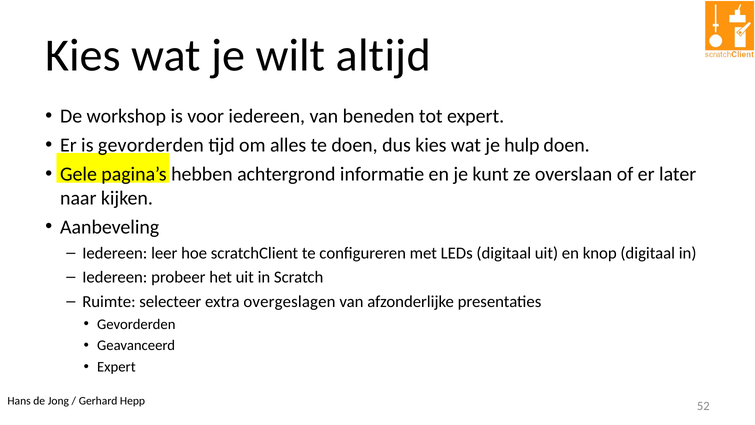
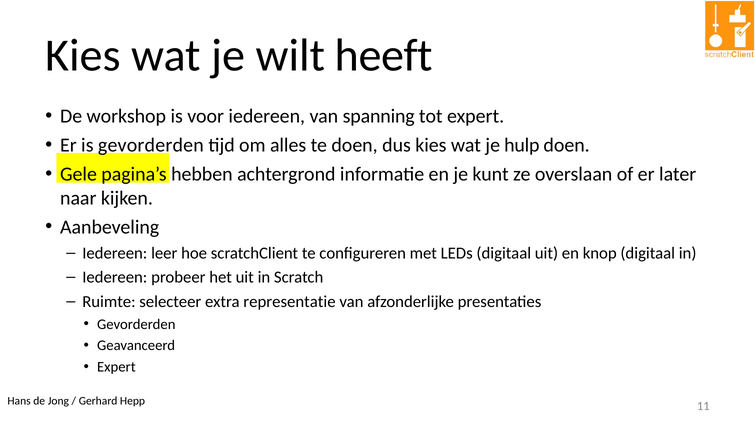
altijd: altijd -> heeft (384, 56)
beneden: beneden -> spanning (379, 116)
overgeslagen: overgeslagen -> representatie (290, 301)
52: 52 -> 11 (703, 406)
